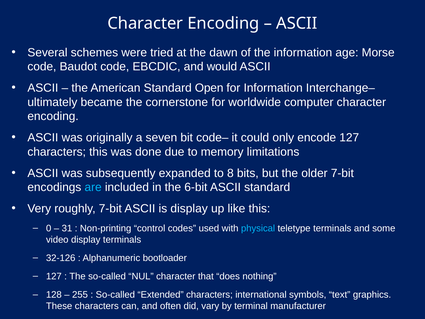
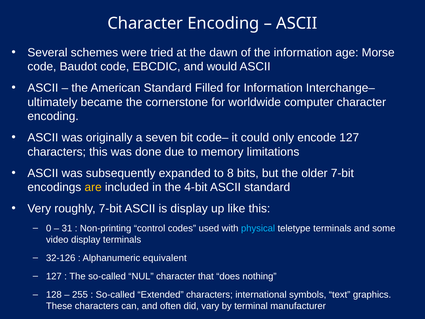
Open: Open -> Filled (209, 88)
are colour: light blue -> yellow (93, 187)
6-bit: 6-bit -> 4-bit (196, 187)
bootloader: bootloader -> equivalent (165, 258)
